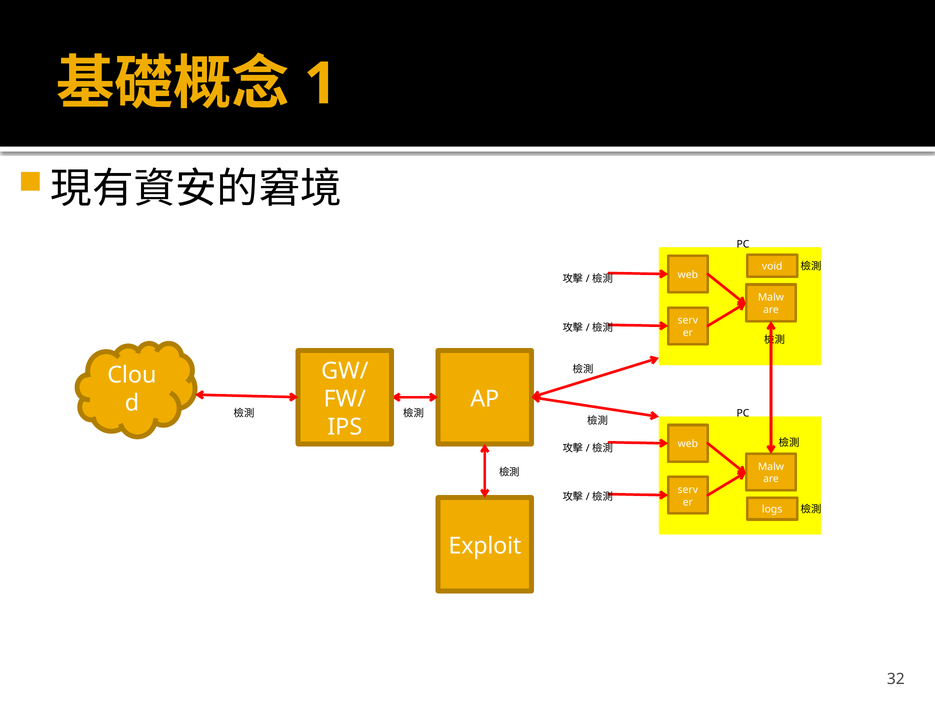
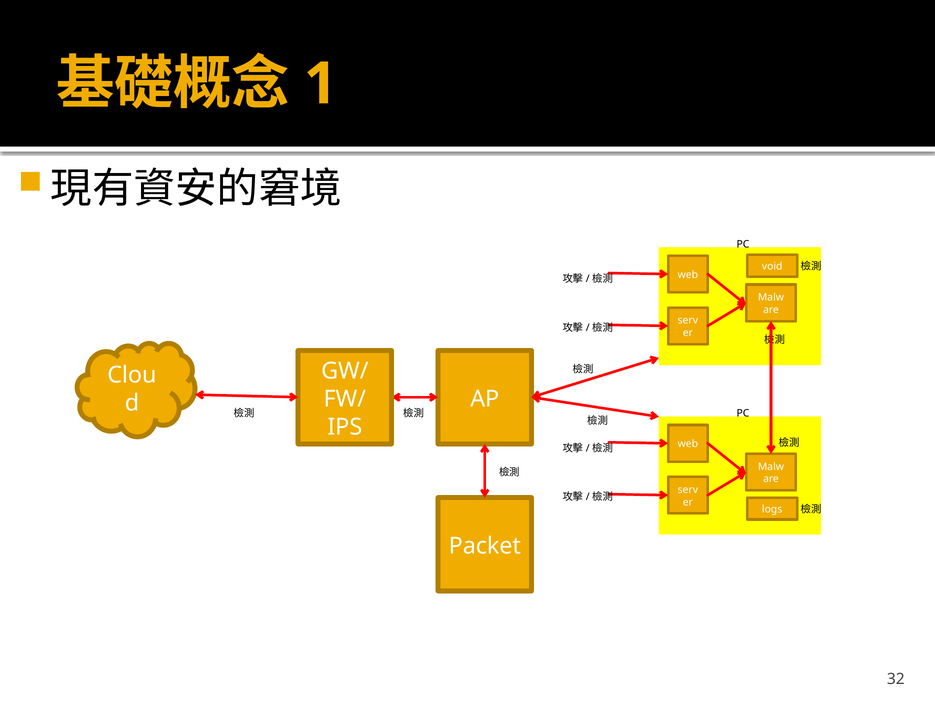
Exploit: Exploit -> Packet (485, 546)
